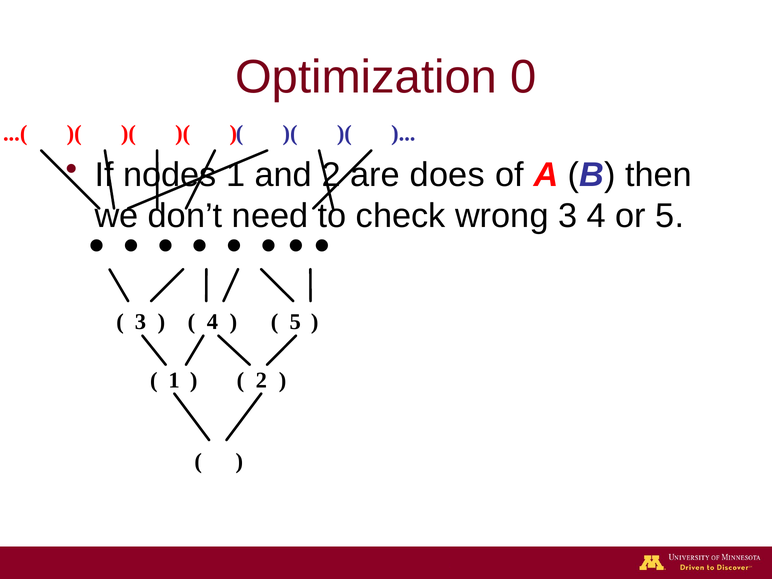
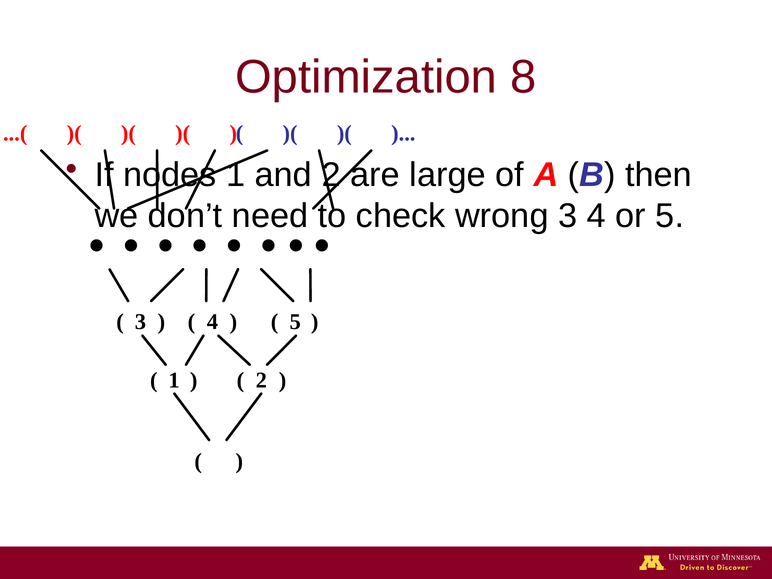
0: 0 -> 8 (523, 77)
does: does -> large (448, 175)
